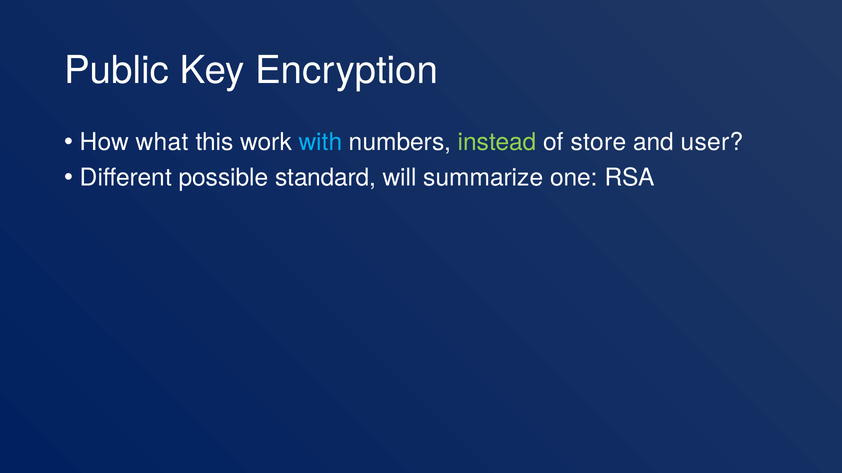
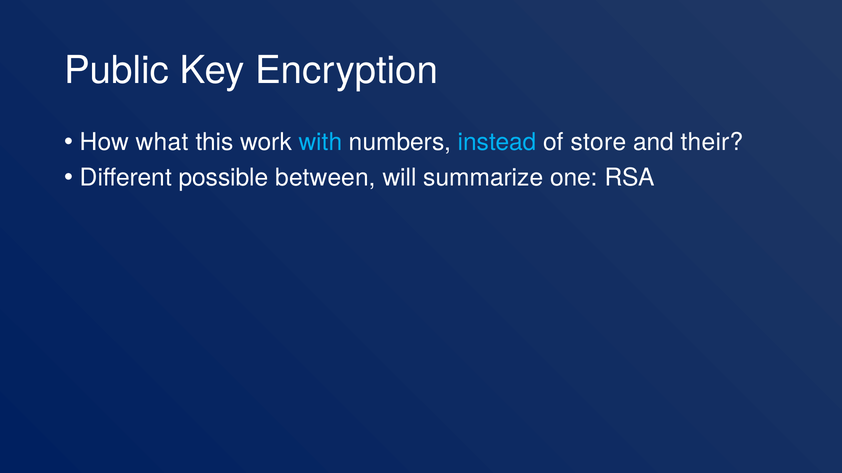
instead colour: light green -> light blue (497, 142)
user: user -> their (712, 142)
standard: standard -> between (326, 178)
